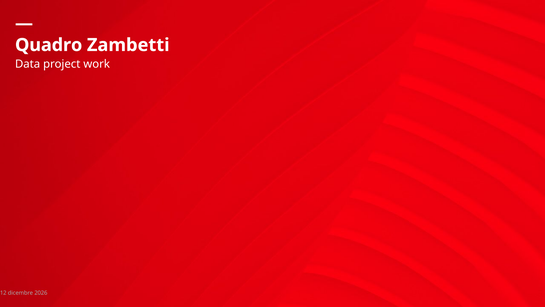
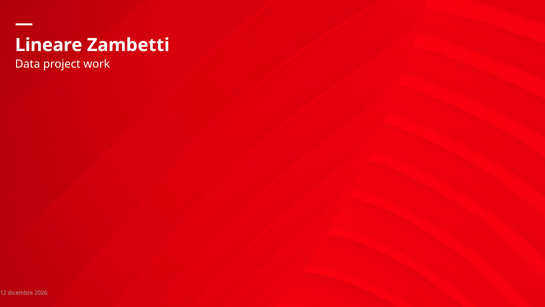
Quadro: Quadro -> Lineare (49, 45)
